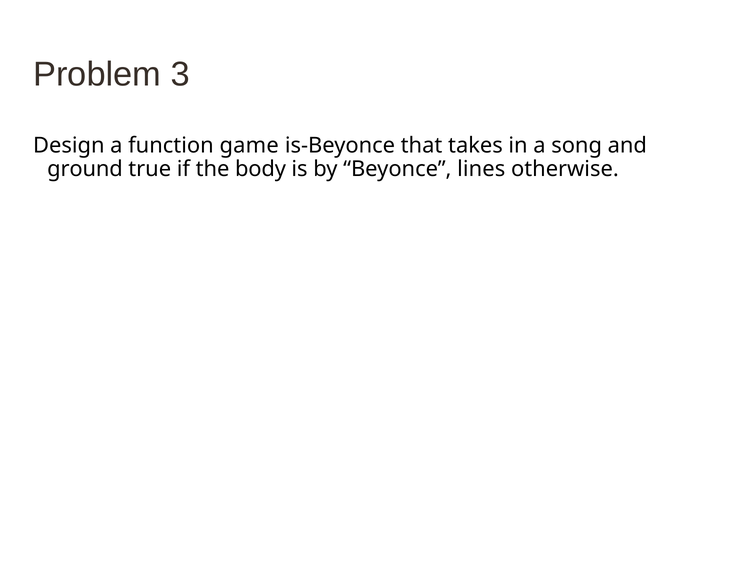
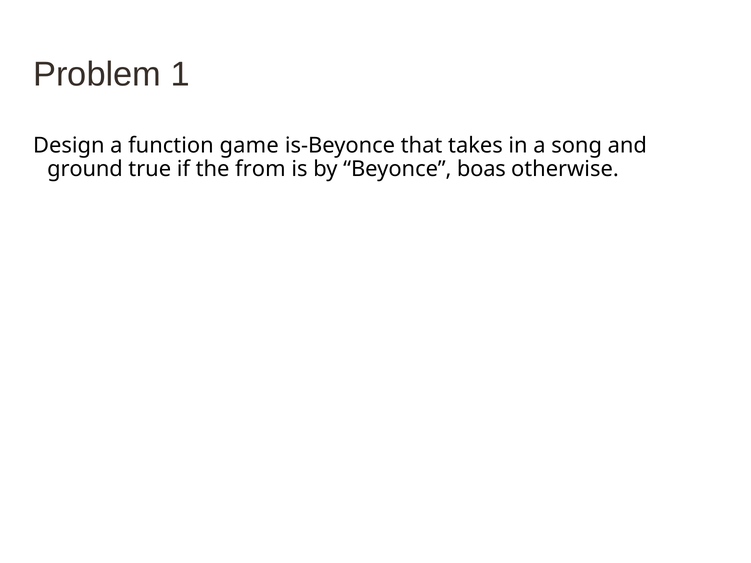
3: 3 -> 1 (180, 75)
body: body -> from (260, 169)
lines: lines -> boas (481, 169)
